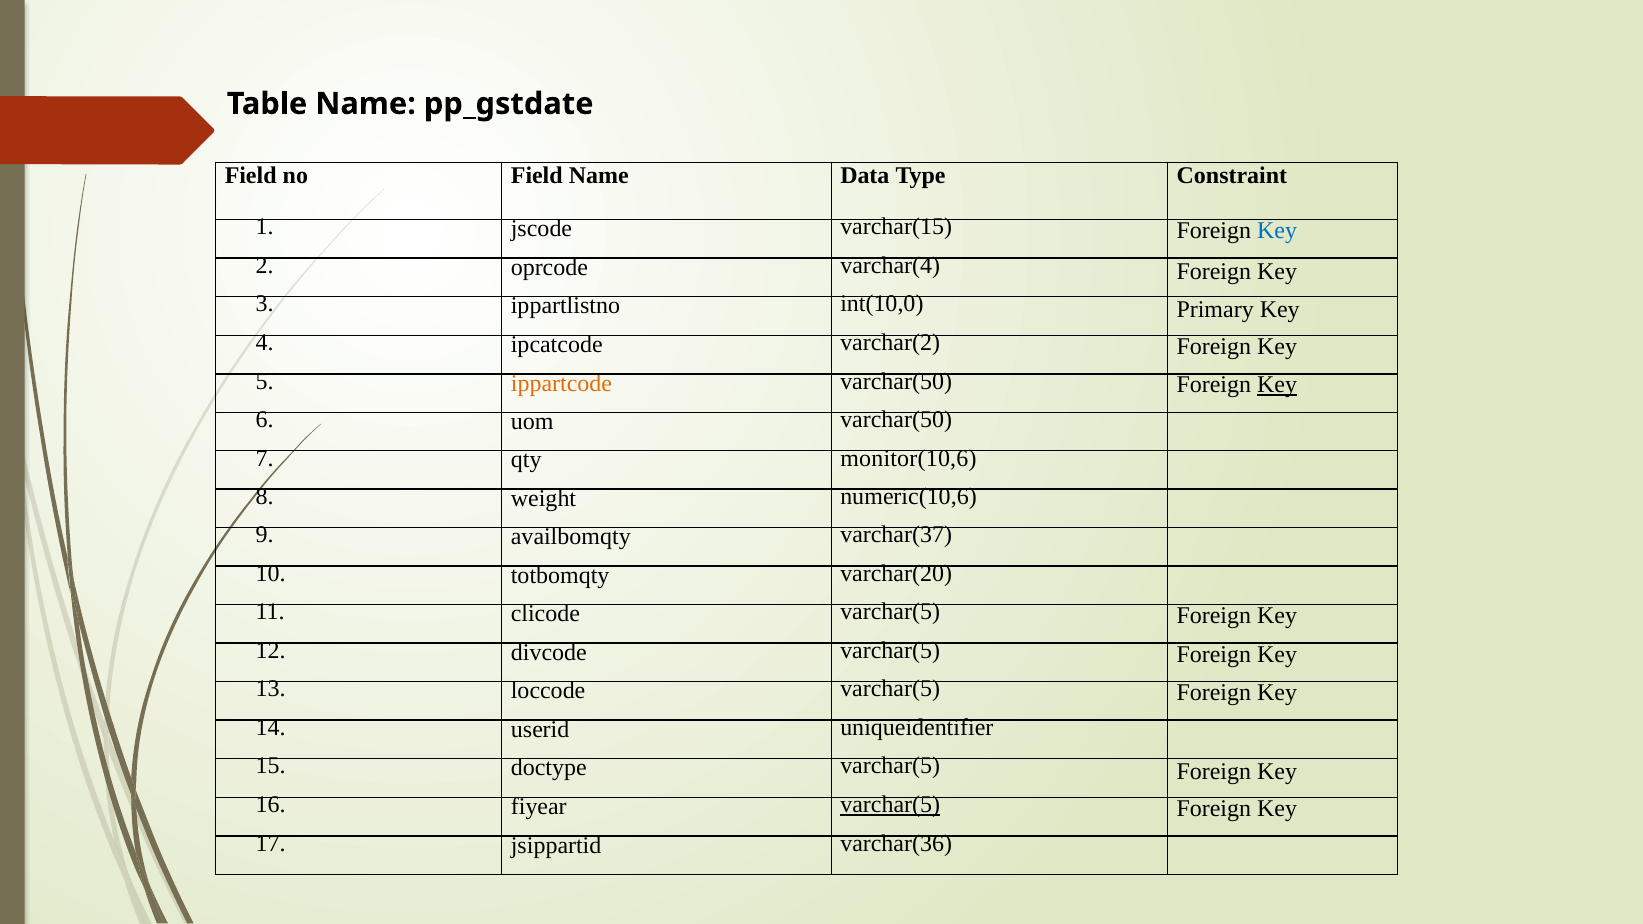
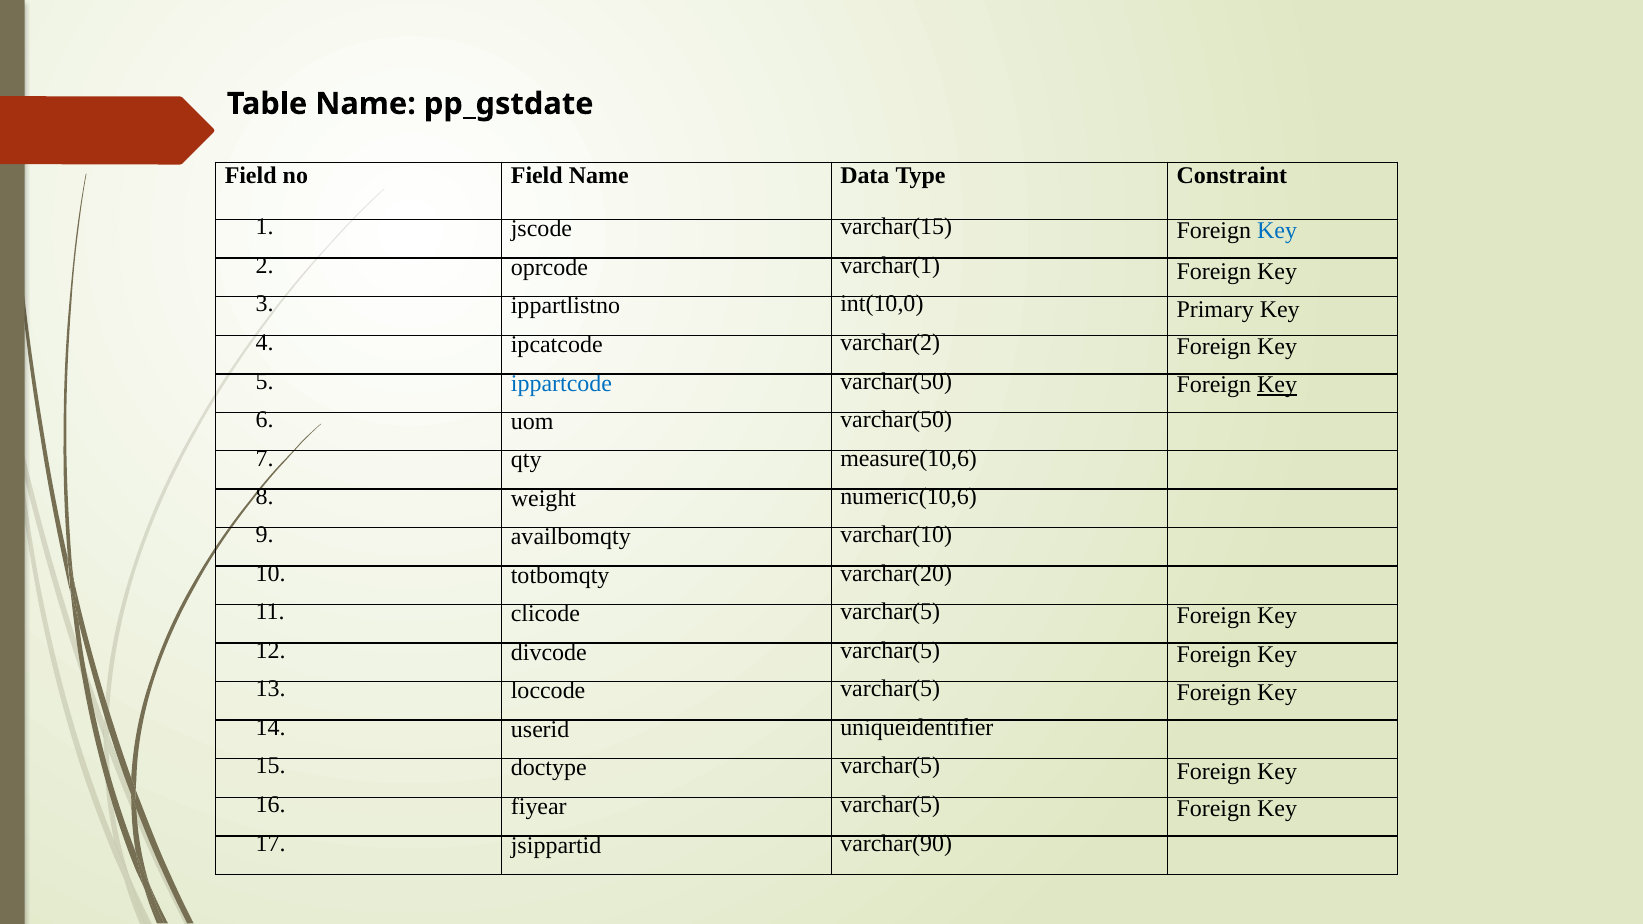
varchar(4: varchar(4 -> varchar(1 (890, 265)
ippartcode colour: orange -> blue (561, 383)
monitor(10,6: monitor(10,6 -> measure(10,6 (909, 458)
varchar(37: varchar(37 -> varchar(10 (896, 535)
varchar(5 underline: present -> none (890, 805)
varchar(36: varchar(36 -> varchar(90 (896, 843)
